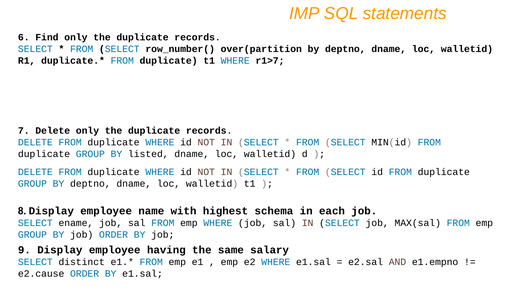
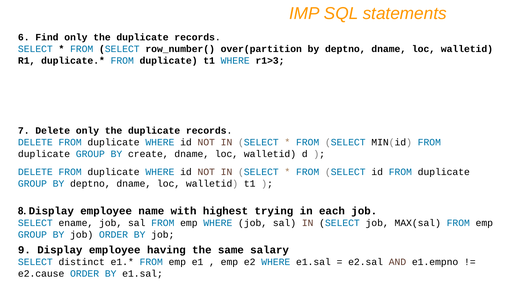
r1>7: r1>7 -> r1>3 (270, 60)
listed: listed -> create (148, 154)
schema: schema -> trying (274, 211)
